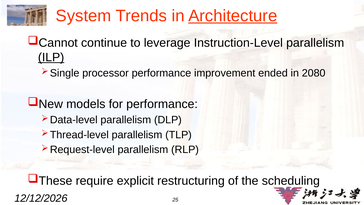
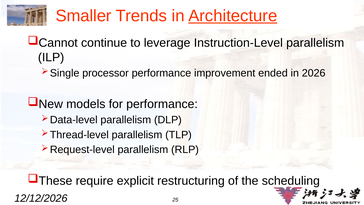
System: System -> Smaller (84, 16)
ILP underline: present -> none (51, 57)
2080: 2080 -> 2026 (314, 73)
